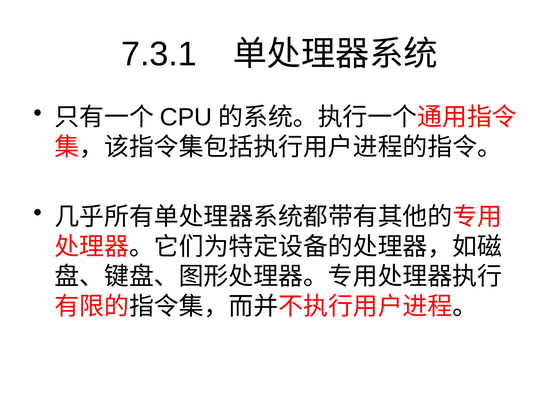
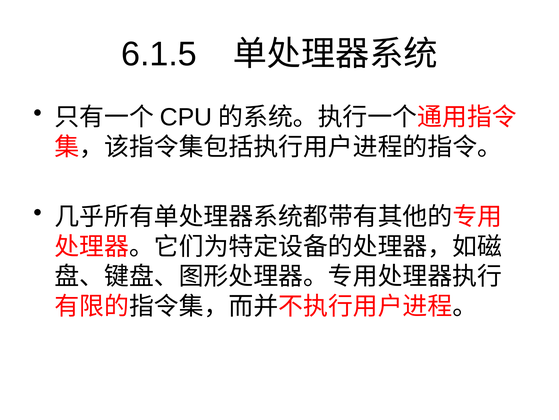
7.3.1: 7.3.1 -> 6.1.5 (159, 54)
